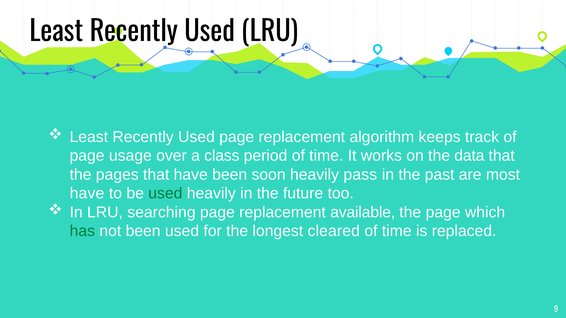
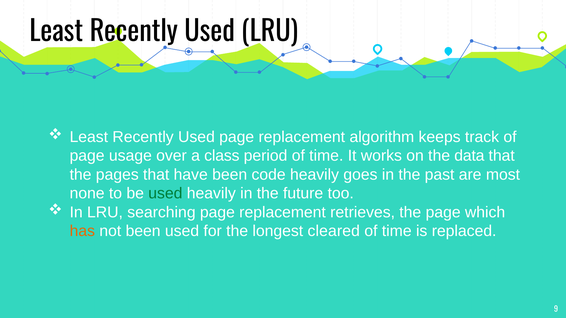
soon: soon -> code (269, 175)
pass: pass -> goes (360, 175)
have: have -> none (87, 194)
available: available -> retrieves (363, 212)
has colour: green -> orange (82, 231)
